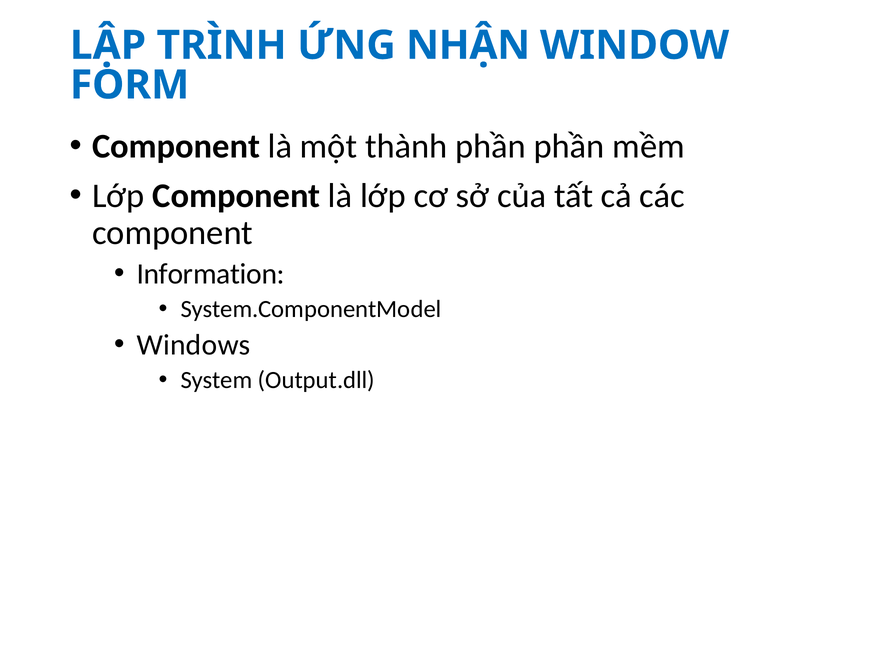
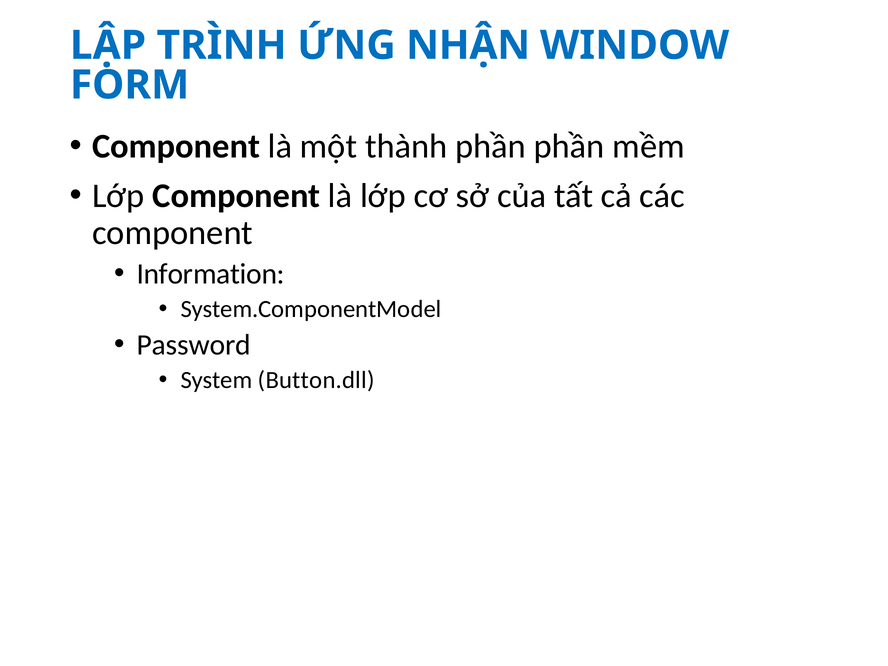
Windows: Windows -> Password (194, 345)
Output.dll: Output.dll -> Button.dll (316, 380)
